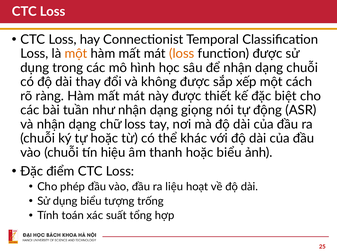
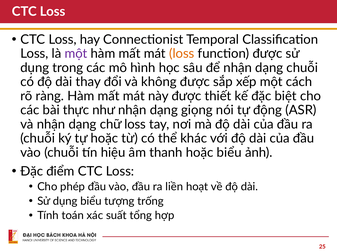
một colour: orange -> purple (76, 54)
tuần: tuần -> thực (76, 110)
liệu: liệu -> liền (174, 187)
